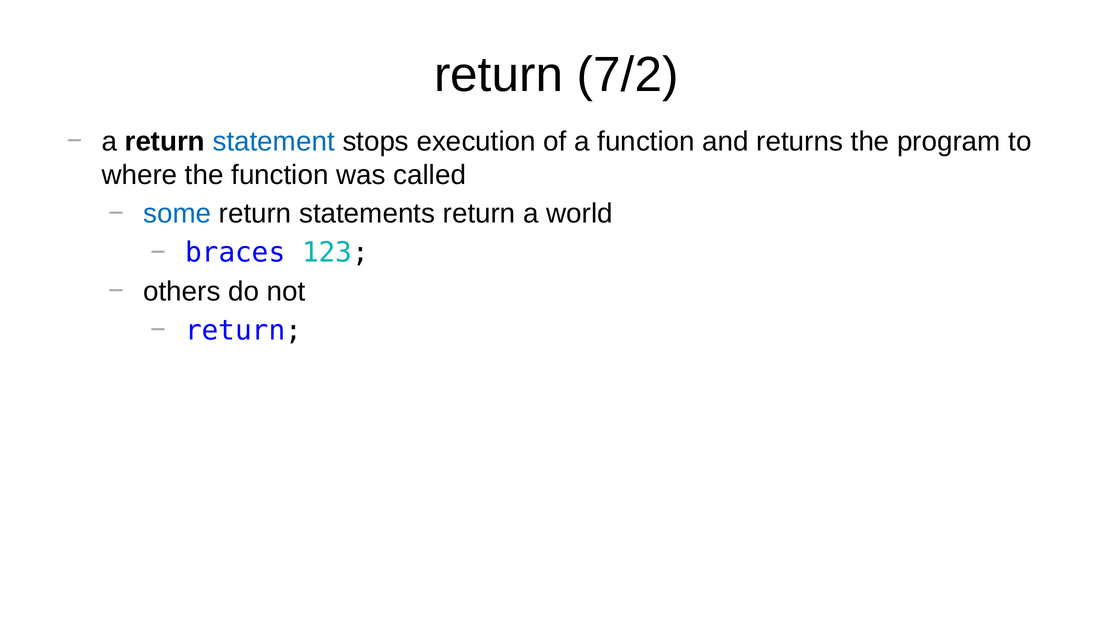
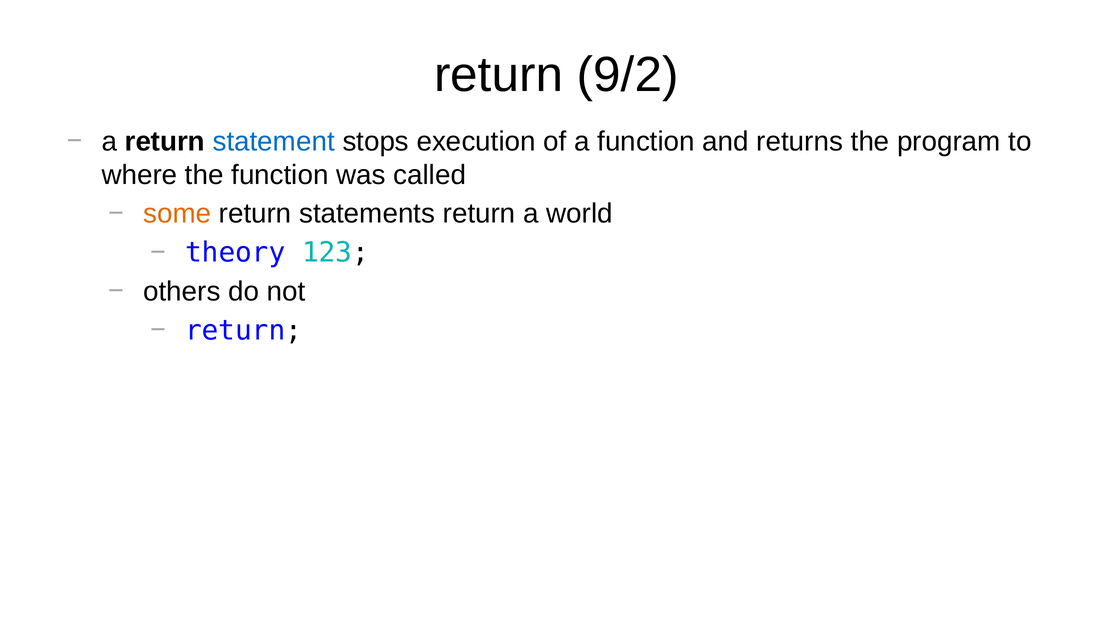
7/2: 7/2 -> 9/2 (628, 75)
some colour: blue -> orange (177, 214)
braces: braces -> theory (235, 253)
